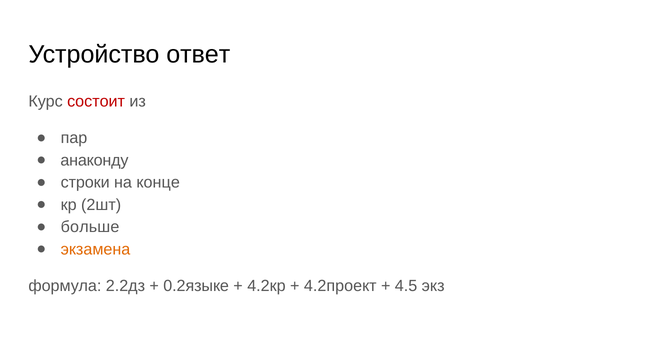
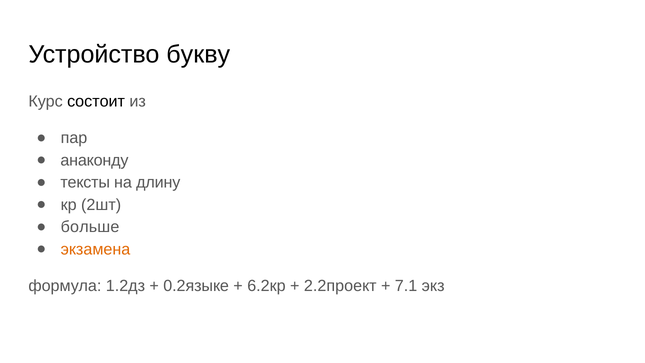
ответ: ответ -> букву (198, 55)
состоит colour: red -> black (96, 101)
строки: строки -> тексты (85, 182)
конце: конце -> длину (158, 182)
2.2дз: 2.2дз -> 1.2дз (125, 286)
4.2кр: 4.2кр -> 6.2кр (266, 286)
4.2проект: 4.2проект -> 2.2проект (340, 286)
4.5: 4.5 -> 7.1 (406, 286)
